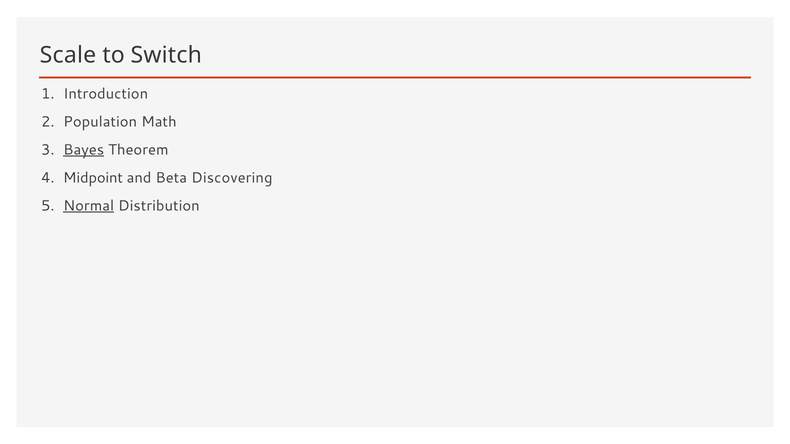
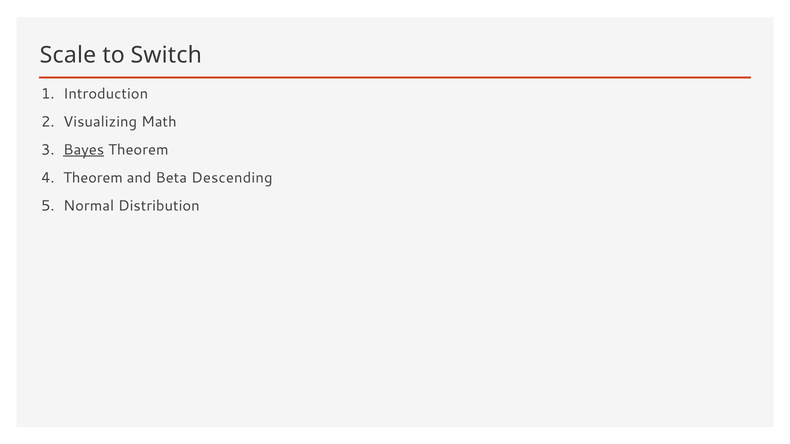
Population: Population -> Visualizing (100, 122)
Midpoint: Midpoint -> Theorem (93, 178)
Discovering: Discovering -> Descending (232, 178)
Normal underline: present -> none (89, 206)
